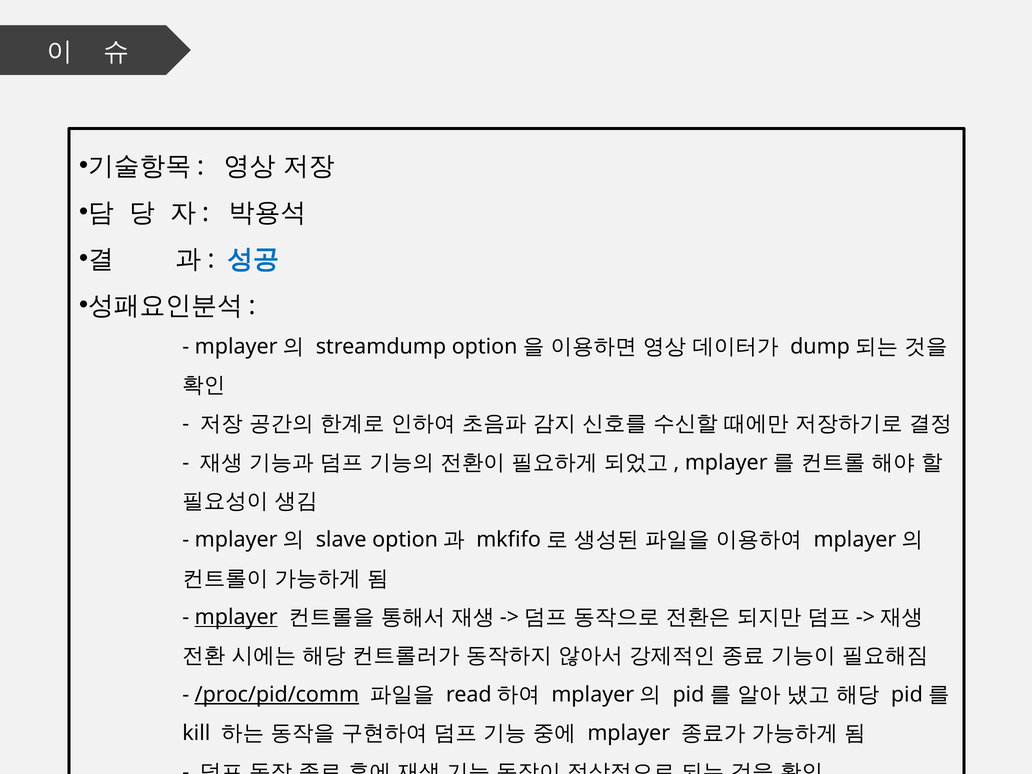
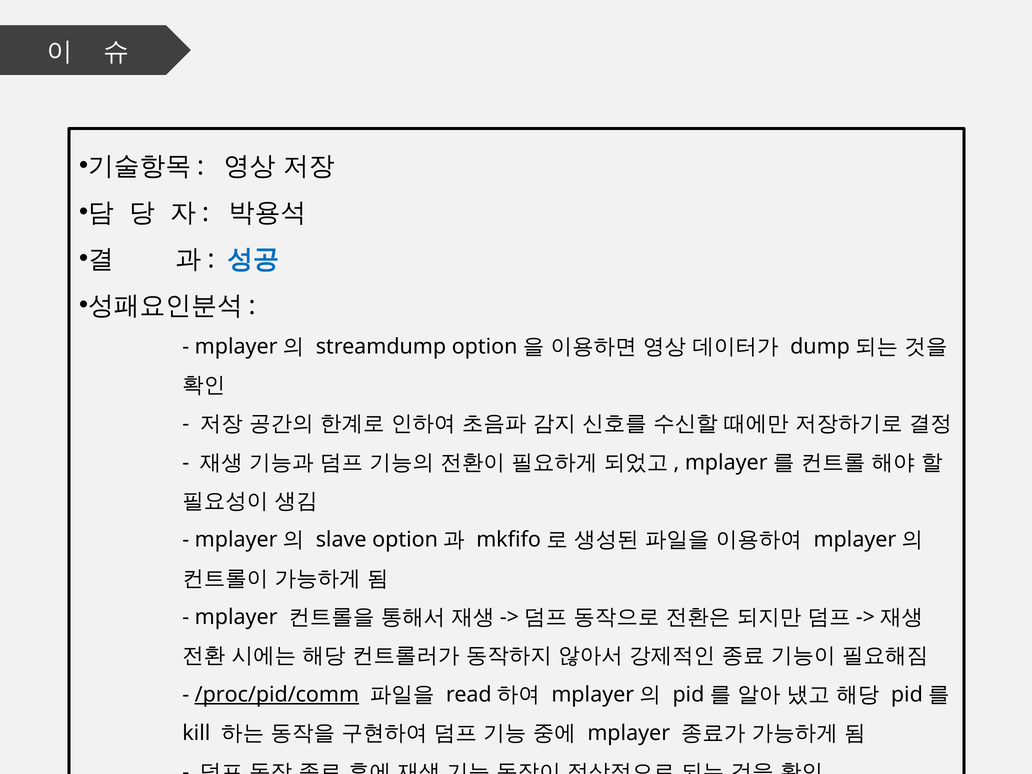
mplayer underline: present -> none (236, 617)
